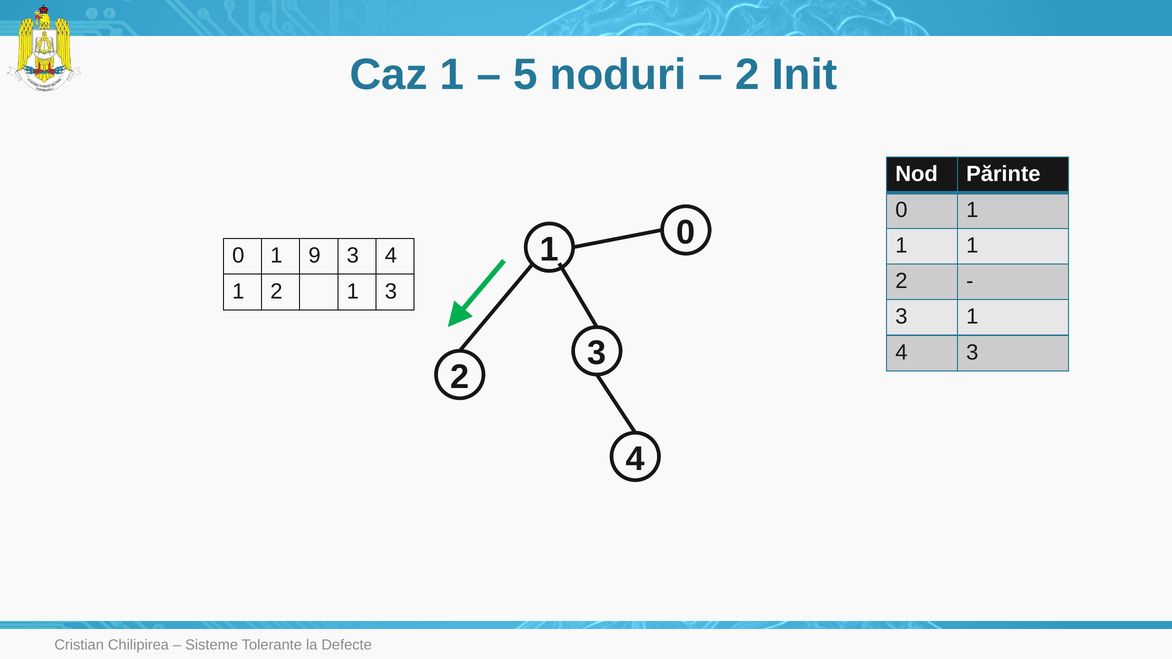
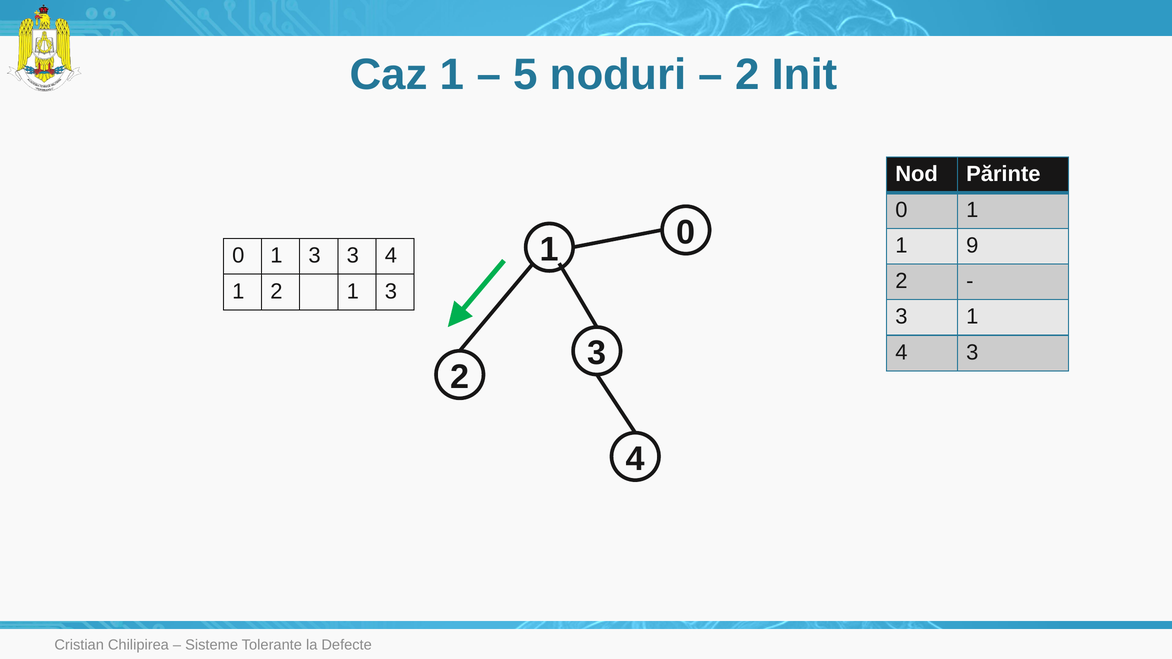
1: 1 -> 9 (972, 246)
0 1 9: 9 -> 3 (315, 256)
